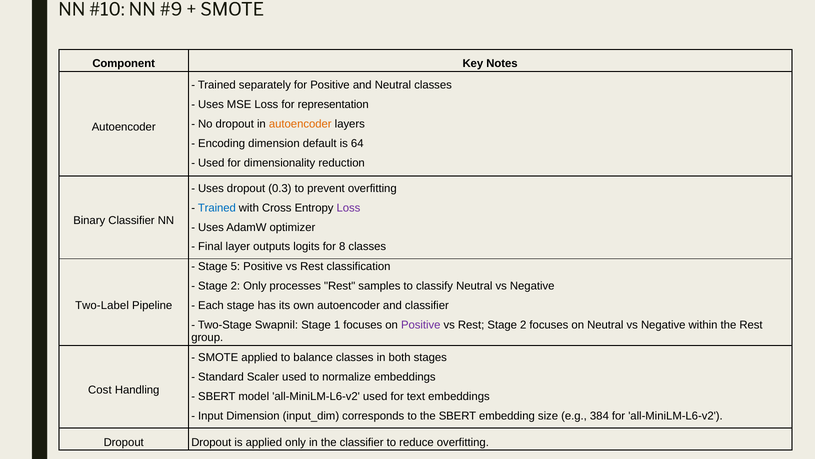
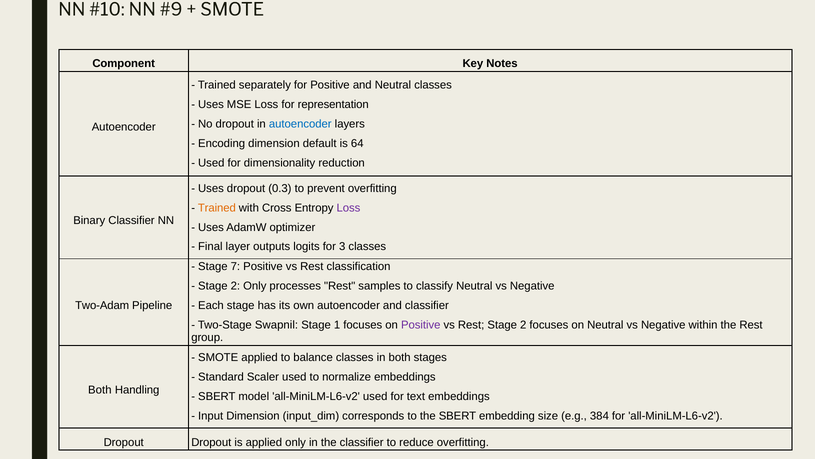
autoencoder colour: orange -> blue (300, 124)
Trained colour: blue -> orange (217, 208)
8: 8 -> 3 (342, 246)
5: 5 -> 7 (235, 266)
Two-Label: Two-Label -> Two-Adam (102, 305)
Cost: Cost -> Both (100, 390)
